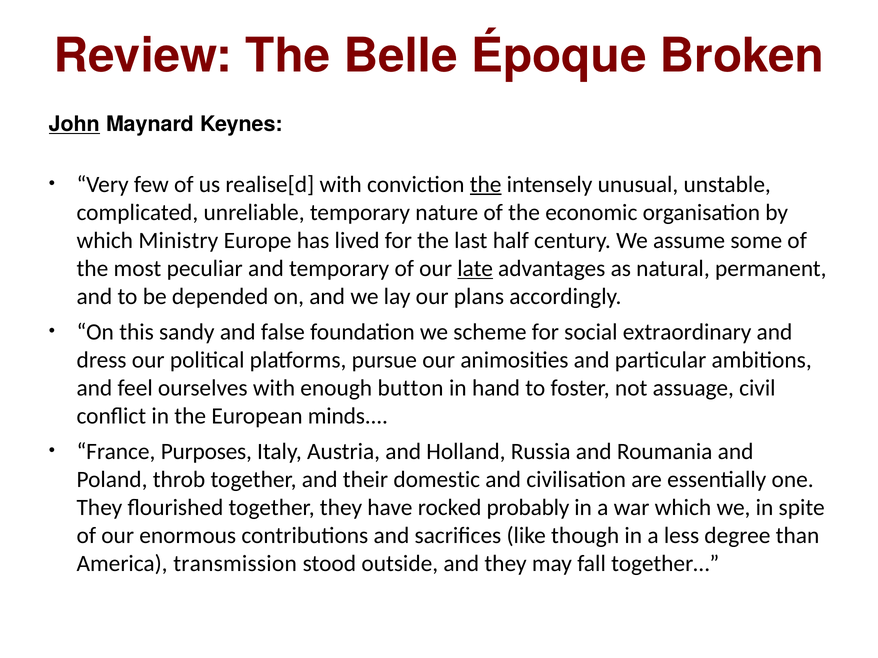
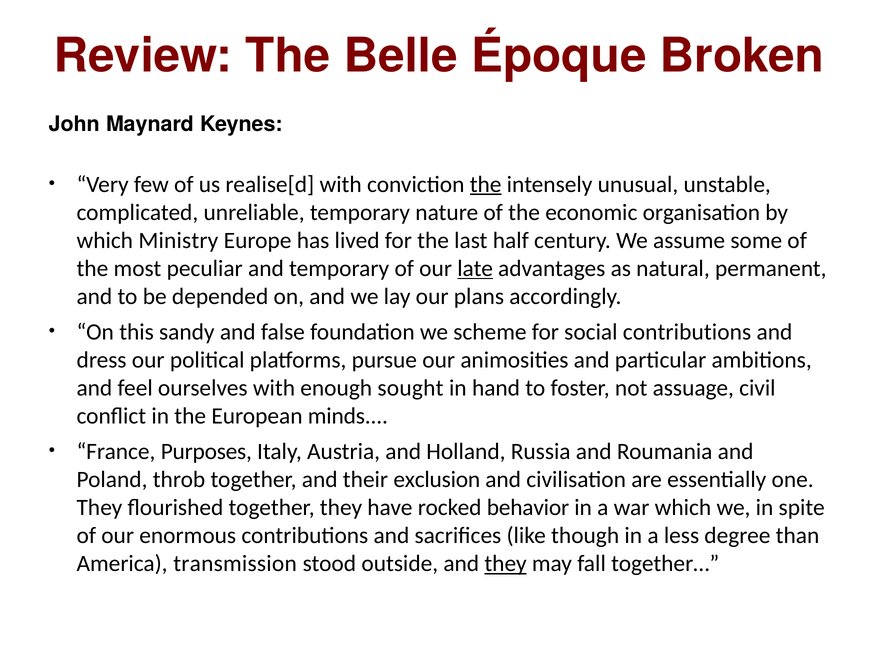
John underline: present -> none (74, 124)
social extraordinary: extraordinary -> contributions (687, 332)
button: button -> sought (411, 388)
domestic: domestic -> exclusion (437, 480)
probably: probably -> behavior (528, 508)
they underline: none -> present (506, 564)
